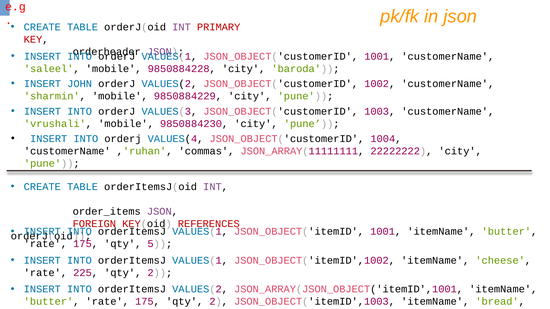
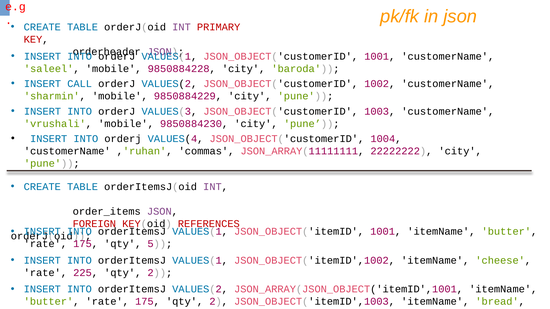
JOHN: JOHN -> CALL (80, 84)
